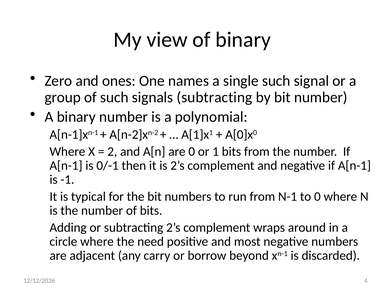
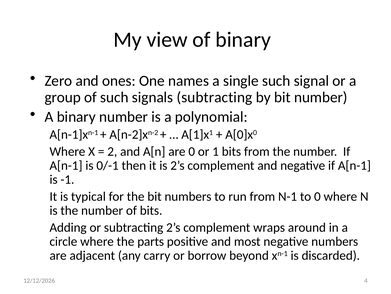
need: need -> parts (151, 241)
